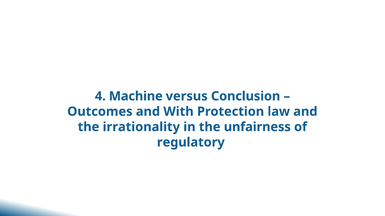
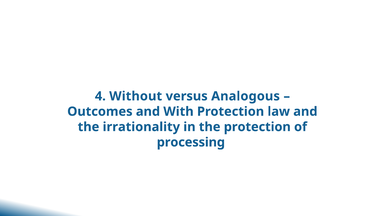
Machine: Machine -> Without (136, 96)
Conclusion: Conclusion -> Analogous (246, 96)
the unfairness: unfairness -> protection (257, 127)
regulatory: regulatory -> processing (191, 143)
